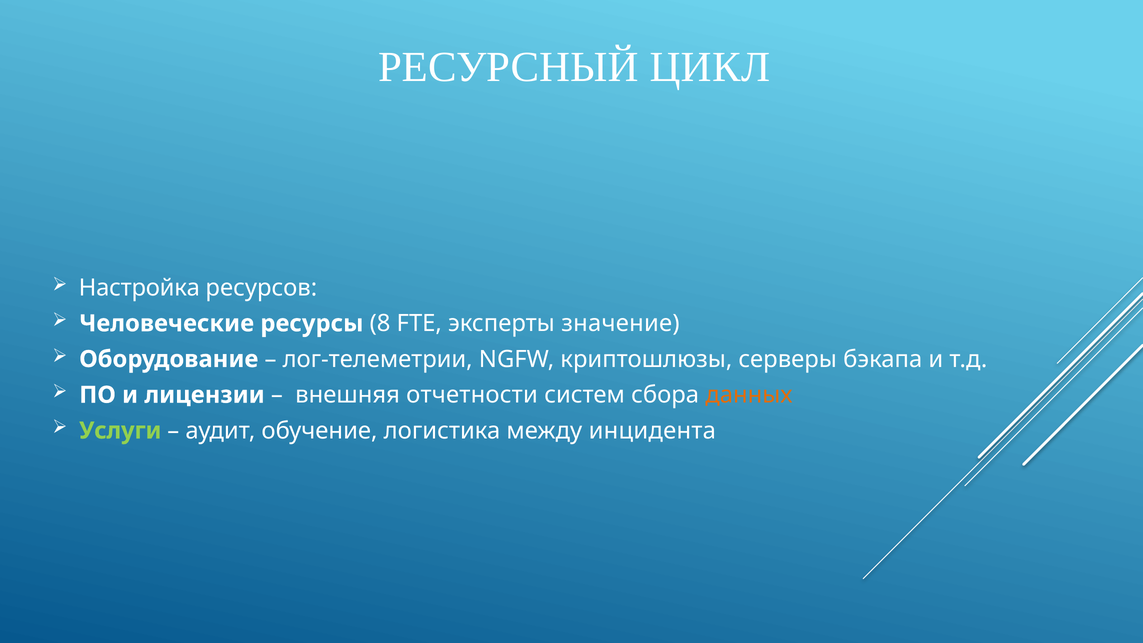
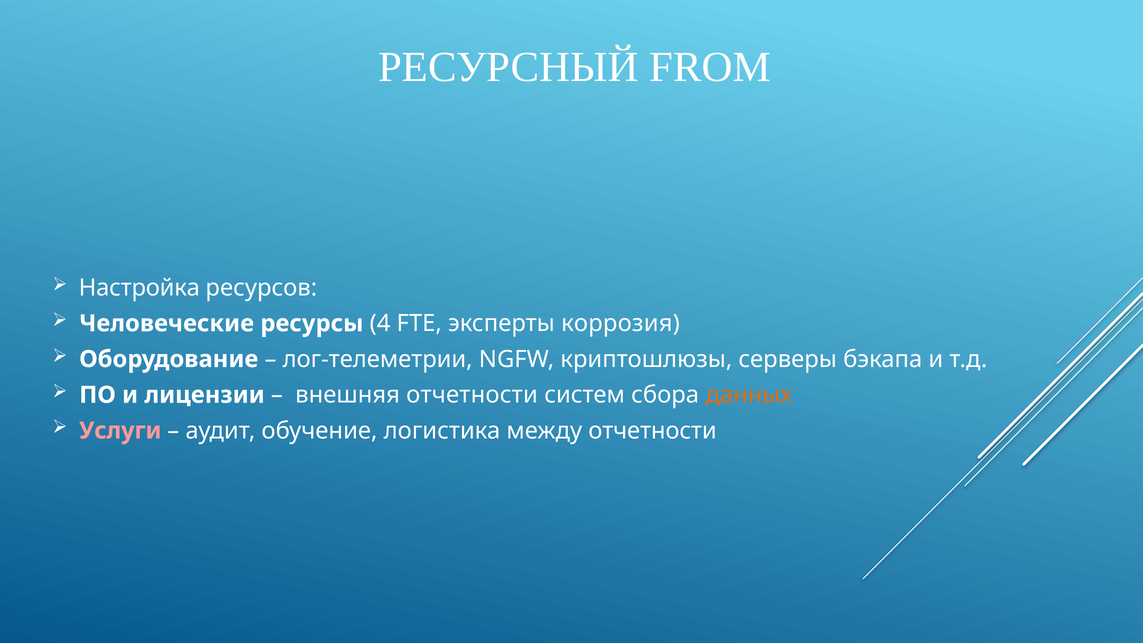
ЦИКЛ: ЦИКЛ -> FROM (710, 67)
8: 8 -> 4 (380, 323)
значение: значение -> коррозия (621, 323)
Услуги colour: light green -> pink (120, 431)
между инцидента: инцидента -> отчетности (653, 431)
